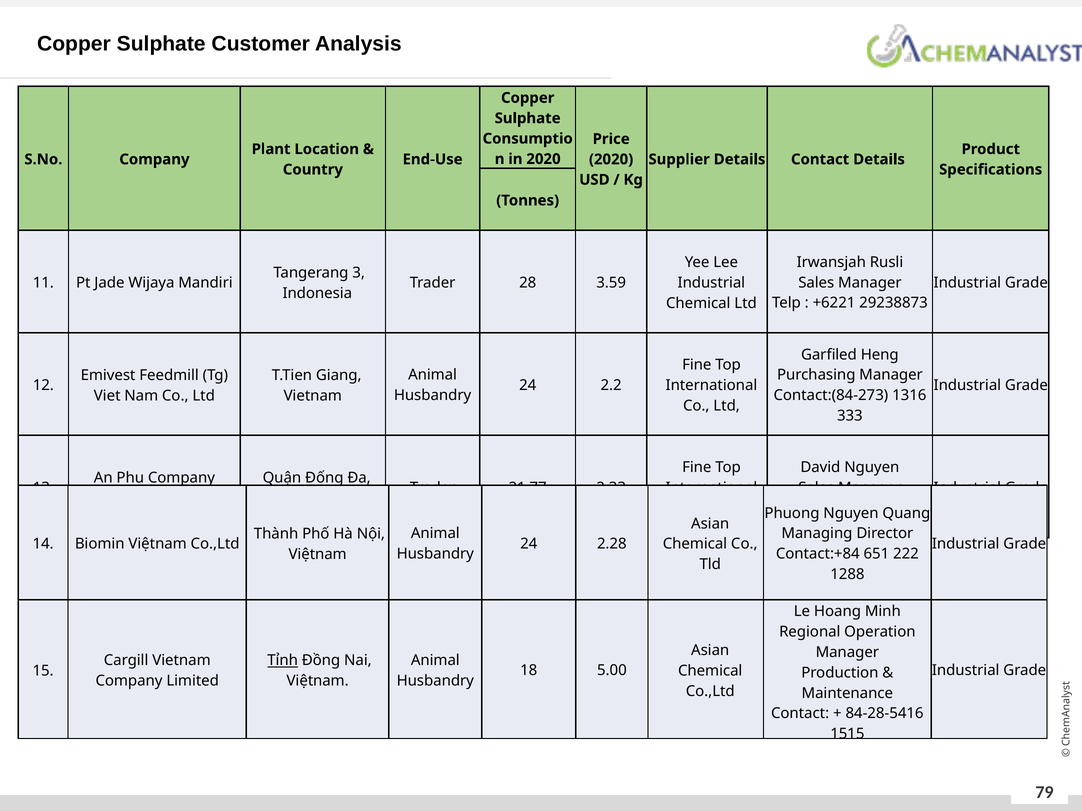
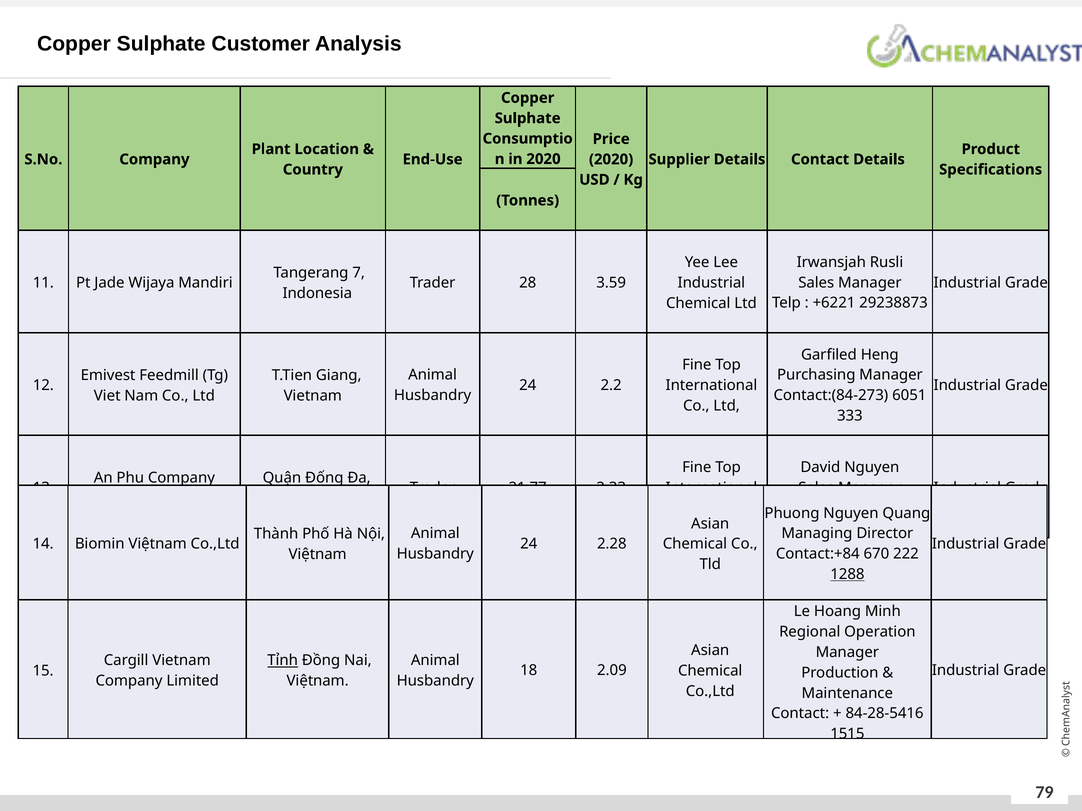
3: 3 -> 7 (359, 273)
1316: 1316 -> 6051 (909, 396)
651: 651 -> 670 (876, 554)
1288 underline: none -> present (847, 575)
5.00: 5.00 -> 2.09 (612, 671)
